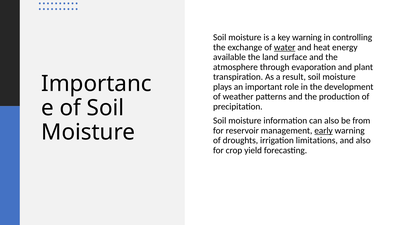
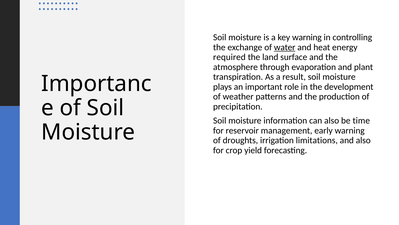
available: available -> required (229, 57)
from: from -> time (361, 120)
early underline: present -> none (324, 130)
